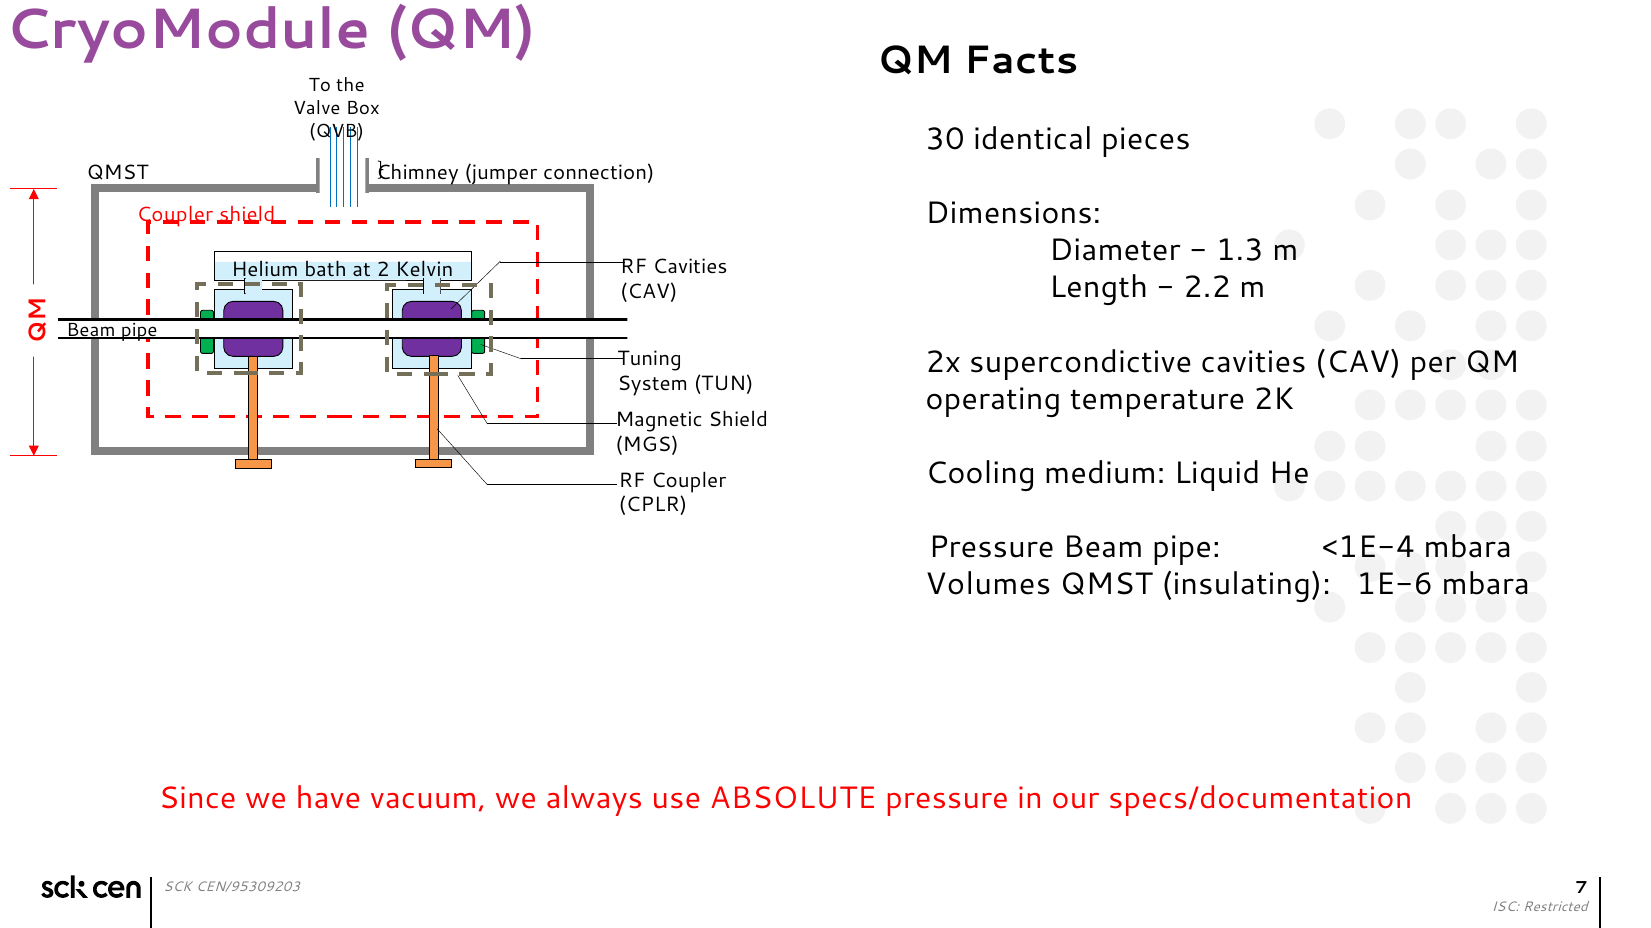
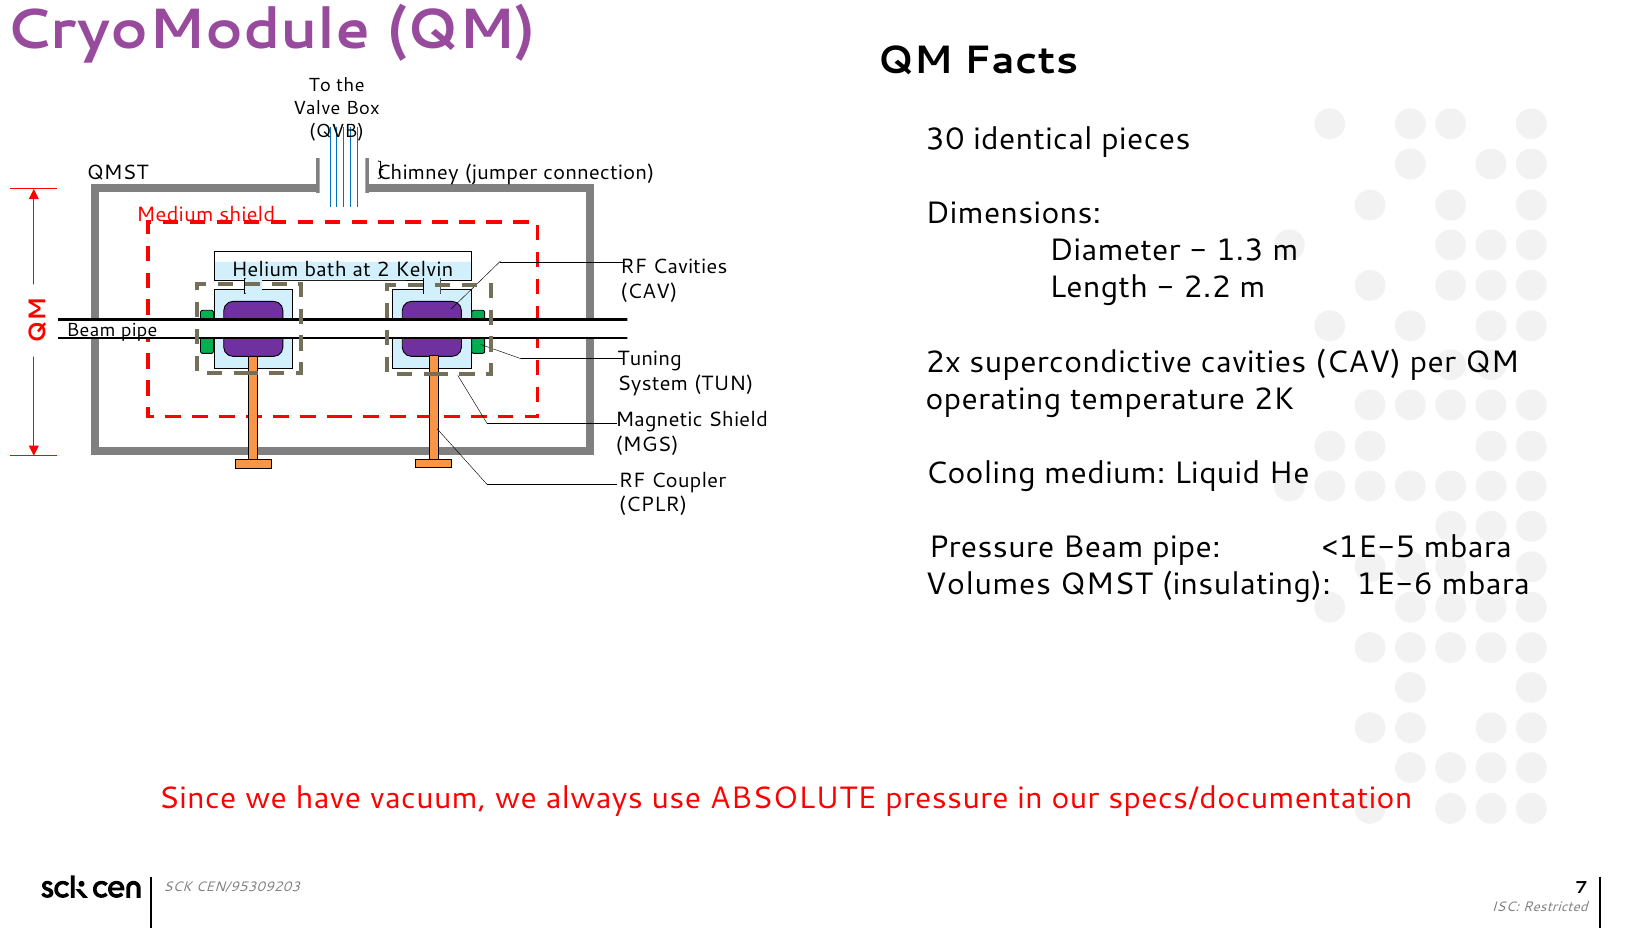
Coupler: Coupler -> Medium (175, 214)
<1E-4: <1E-4 -> <1E-5 (1369, 548)
